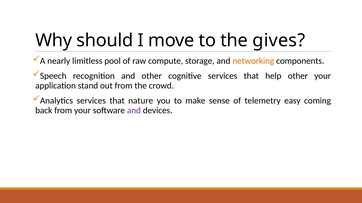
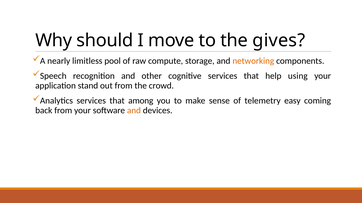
help other: other -> using (298, 76)
nature: nature -> among (141, 101)
and colour: purple -> orange (134, 111)
